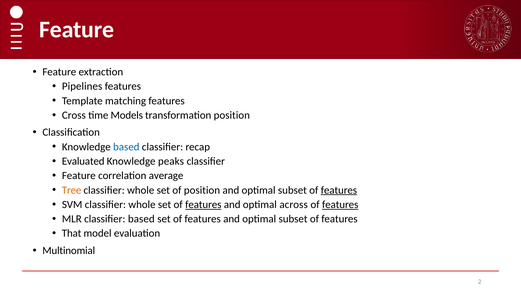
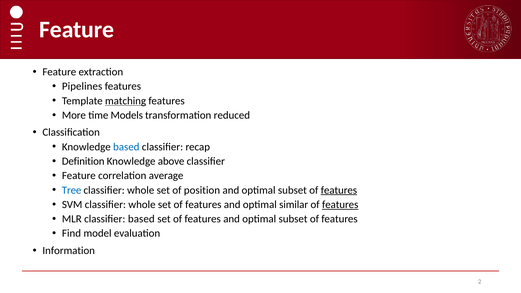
matching underline: none -> present (126, 101)
Cross: Cross -> More (74, 115)
transformation position: position -> reduced (232, 115)
Evaluated: Evaluated -> Definition (83, 161)
peaks: peaks -> above (171, 161)
Tree colour: orange -> blue (72, 190)
features underline: present -> none (203, 205)
across: across -> similar (294, 205)
That: That -> Find (72, 233)
Multinomial: Multinomial -> Information (69, 251)
